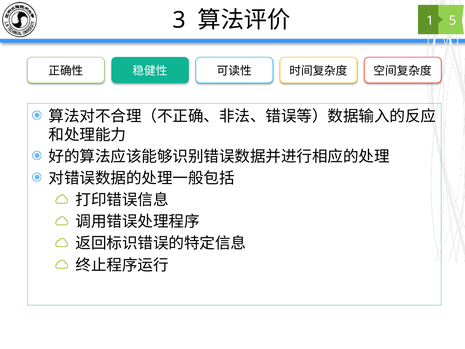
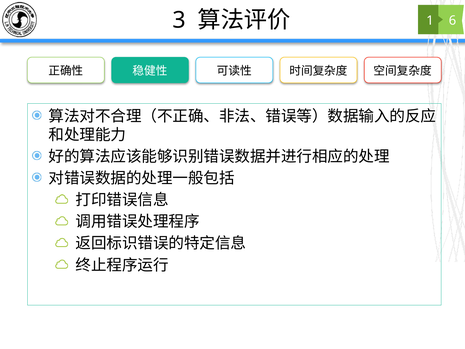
5: 5 -> 6 (452, 20)
